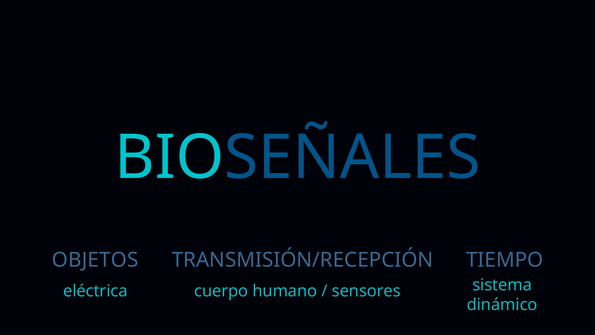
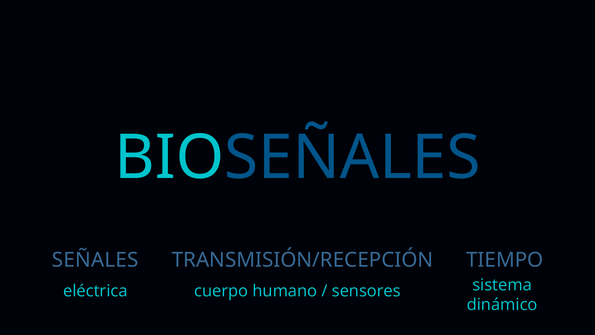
OBJETOS: OBJETOS -> SEÑALES (95, 260)
